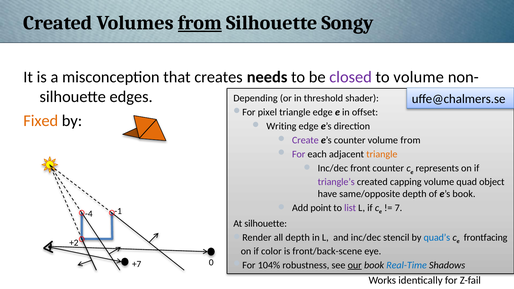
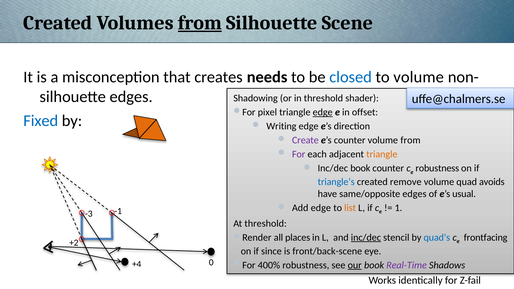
Songy: Songy -> Scene (347, 23)
closed colour: purple -> blue (351, 77)
Depending: Depending -> Shadowing (256, 98)
edge underline: none -> present (323, 112)
Fixed colour: orange -> blue (41, 121)
Inc/dec front: front -> book (360, 168)
e represents: represents -> robustness (437, 168)
triangle’s colour: purple -> blue (336, 182)
capping: capping -> remove (406, 182)
object: object -> avoids (492, 182)
same/opposite depth: depth -> edges (414, 194)
e’s book: book -> usual (464, 194)
Add point: point -> edge (321, 208)
list colour: purple -> orange (350, 208)
7: 7 -> 1 (398, 208)
-4: -4 -> -3 (89, 214)
At silhouette: silhouette -> threshold (266, 224)
all depth: depth -> places (298, 238)
inc/dec underline: none -> present (366, 238)
color: color -> since (271, 251)
+7: +7 -> +4 (137, 264)
104%: 104% -> 400% (269, 265)
Real-Time colour: blue -> purple (407, 265)
